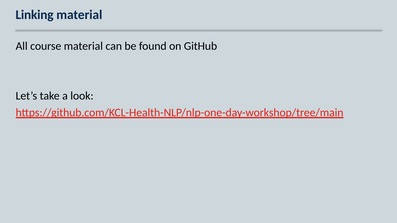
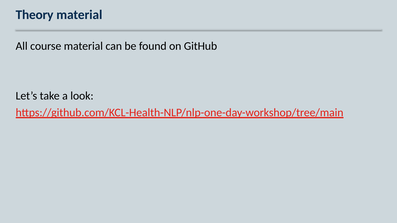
Linking: Linking -> Theory (35, 15)
